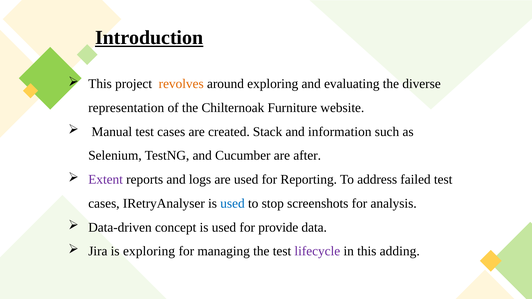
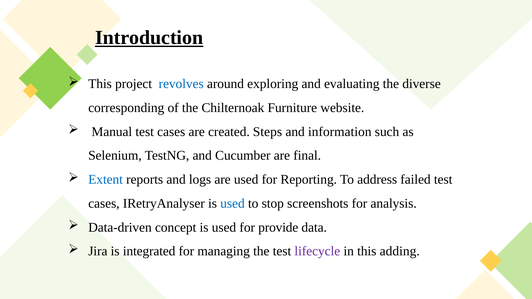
revolves colour: orange -> blue (181, 84)
representation: representation -> corresponding (126, 108)
Stack: Stack -> Steps (267, 132)
after: after -> final (307, 156)
Extent colour: purple -> blue (106, 180)
is exploring: exploring -> integrated (149, 251)
